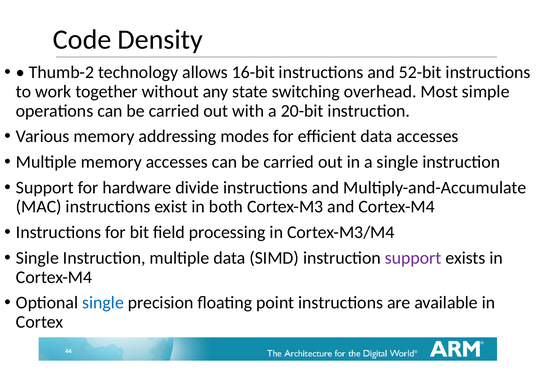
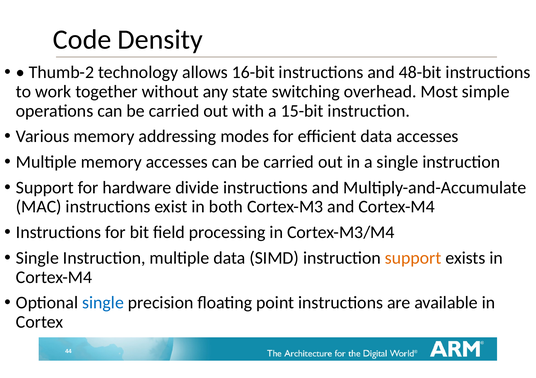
52-bit: 52-bit -> 48-bit (420, 73)
20-bit: 20-bit -> 15-bit (302, 111)
support colour: purple -> orange (413, 258)
